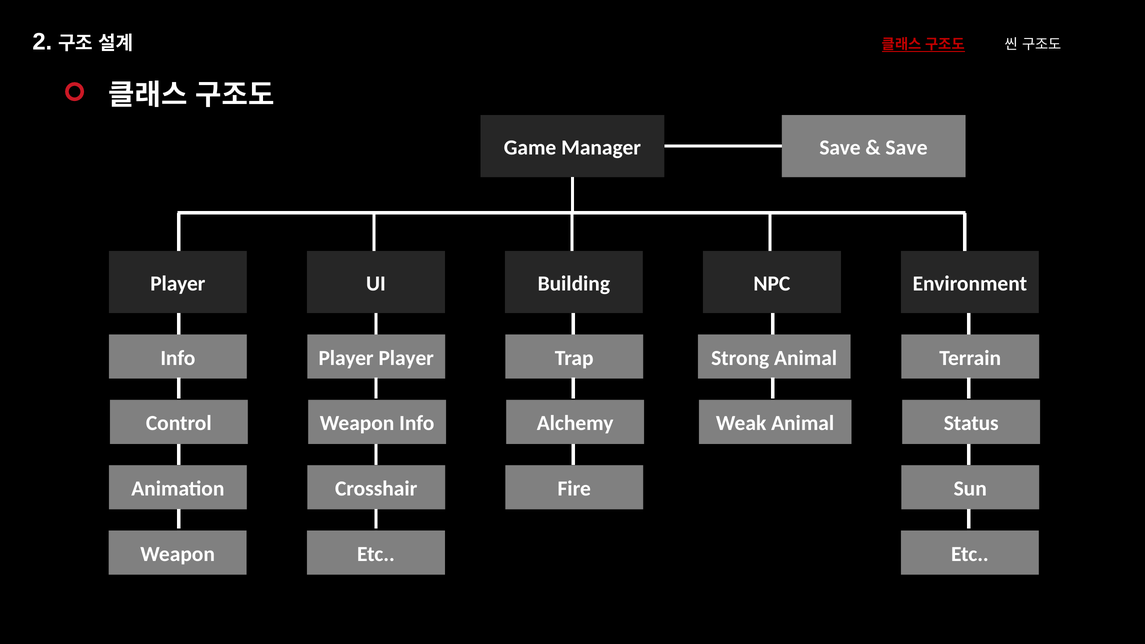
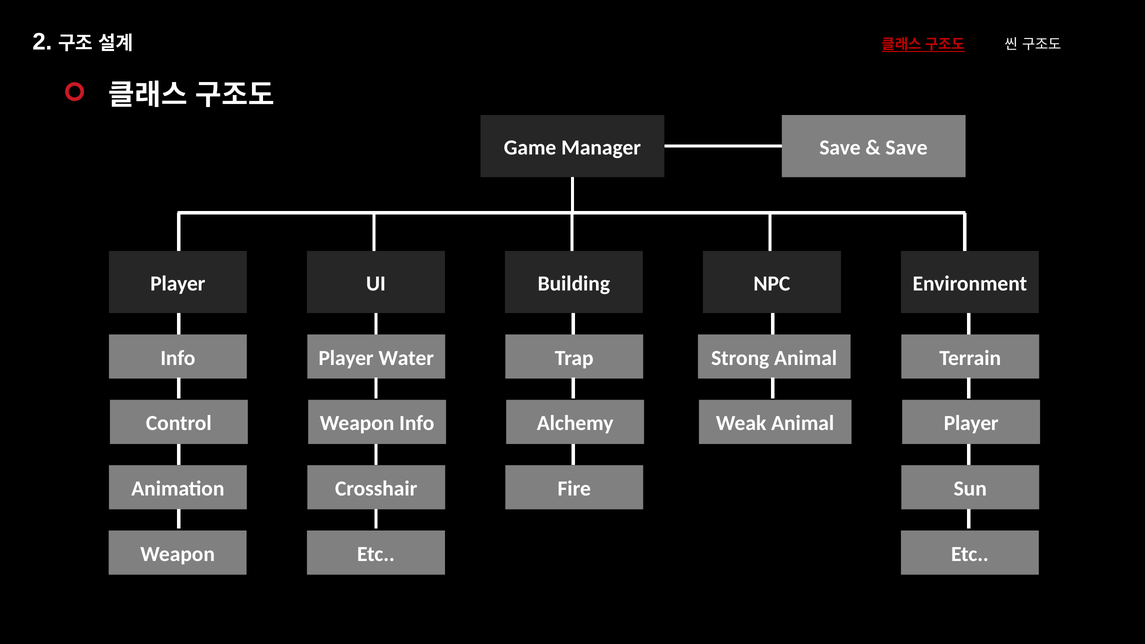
Player Player: Player -> Water (406, 358)
Status: Status -> Player (971, 423)
